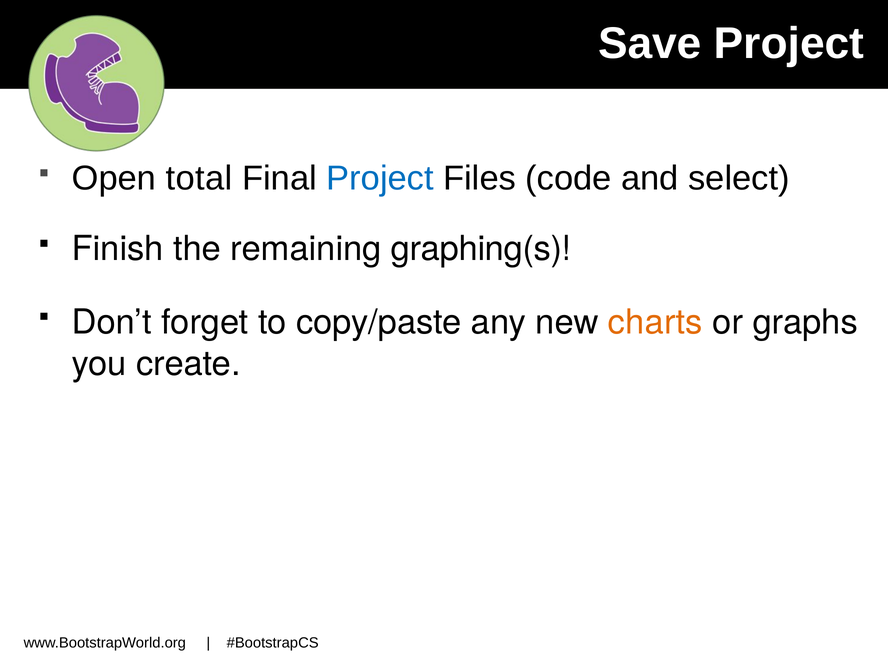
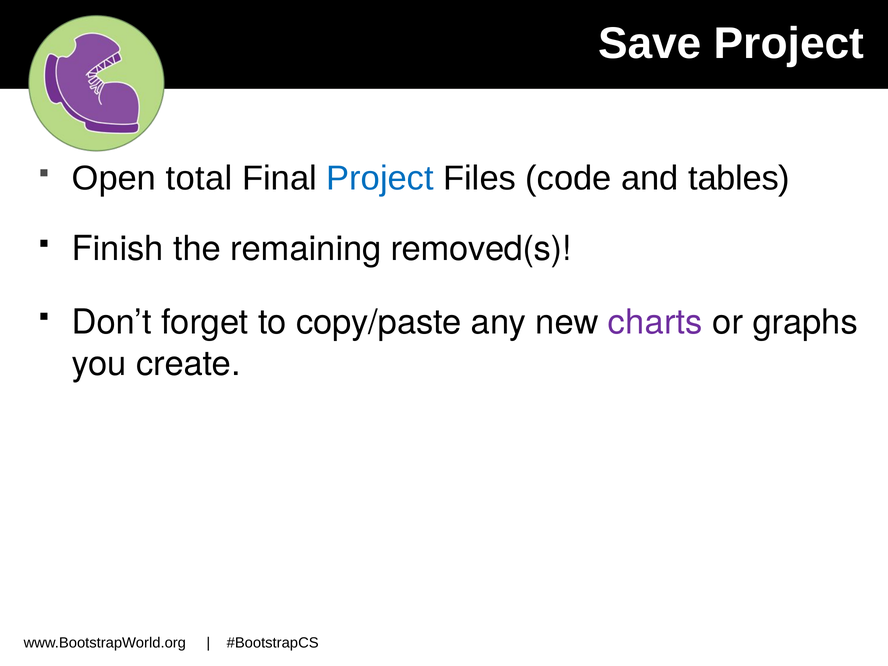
select: select -> tables (739, 179)
graphing(s: graphing(s -> removed(s (481, 249)
charts colour: orange -> purple (655, 322)
